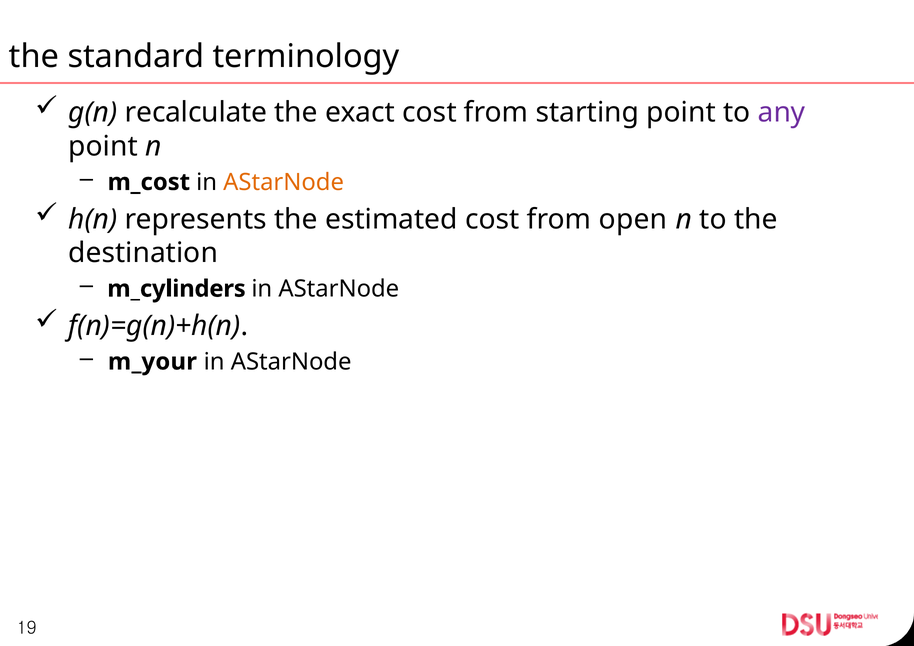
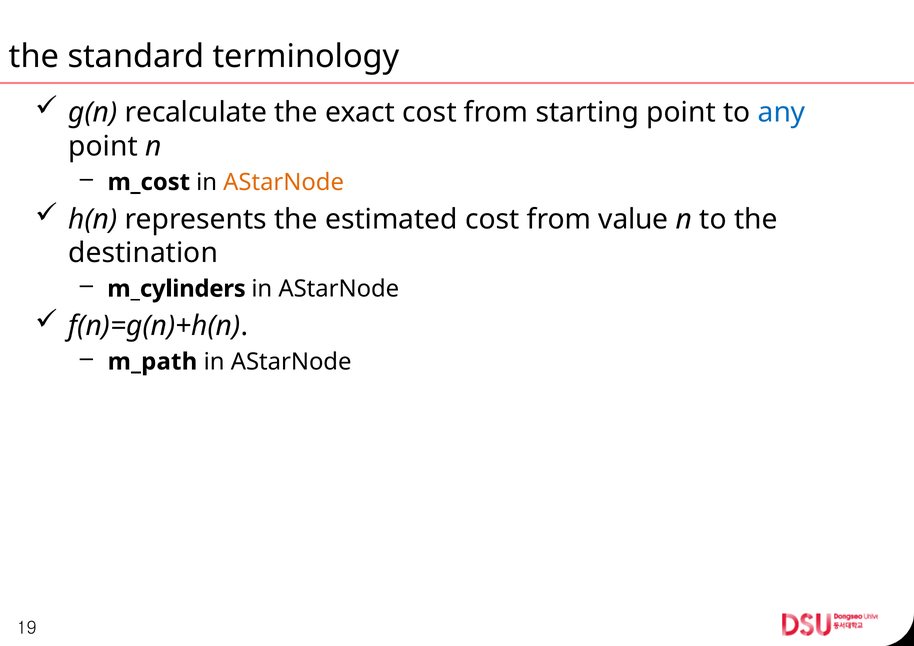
any colour: purple -> blue (782, 113)
open: open -> value (633, 219)
m_your: m_your -> m_path (152, 362)
